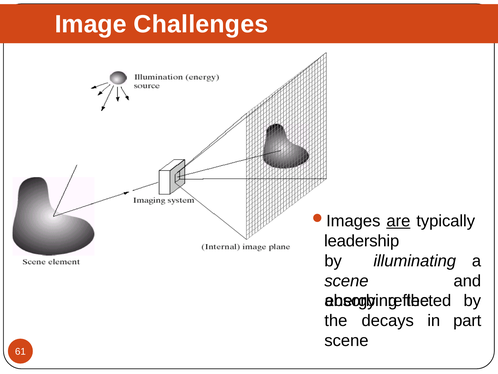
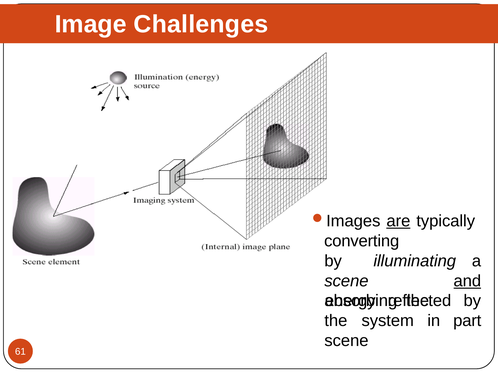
leadership: leadership -> converting (362, 241)
and underline: none -> present (467, 280)
decays: decays -> system (388, 320)
